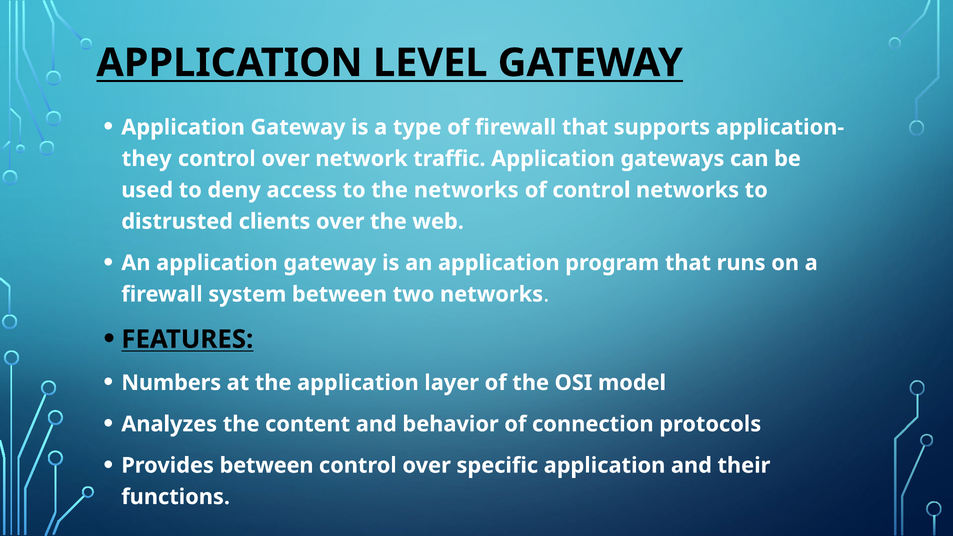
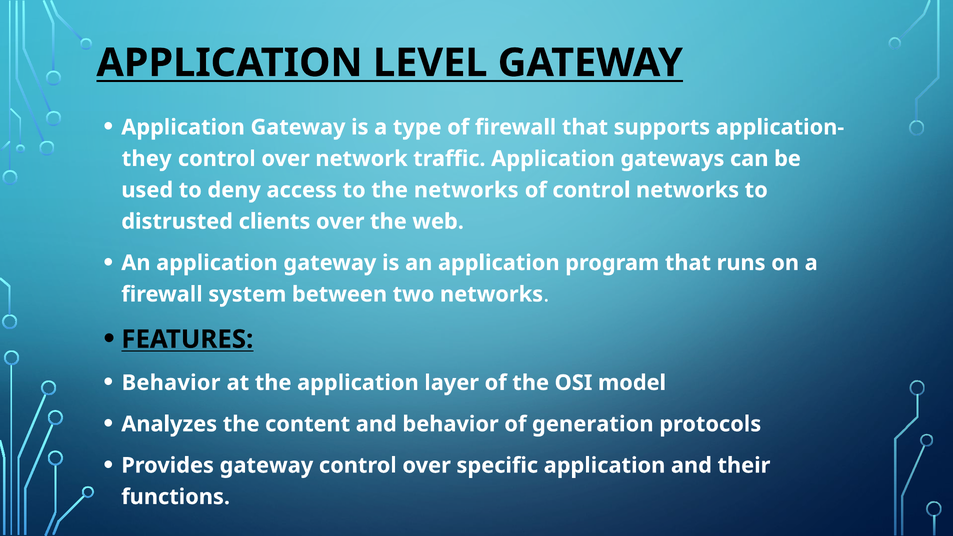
Numbers: Numbers -> Behavior (171, 383)
connection: connection -> generation (593, 424)
Provides between: between -> gateway (266, 466)
